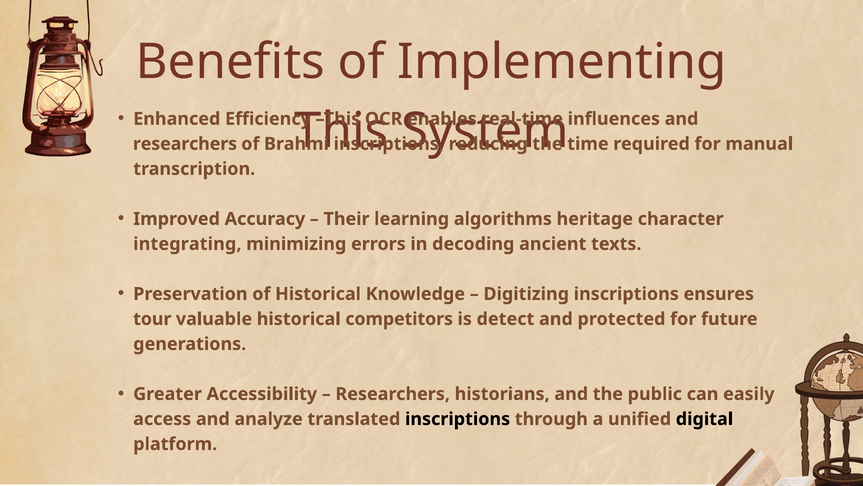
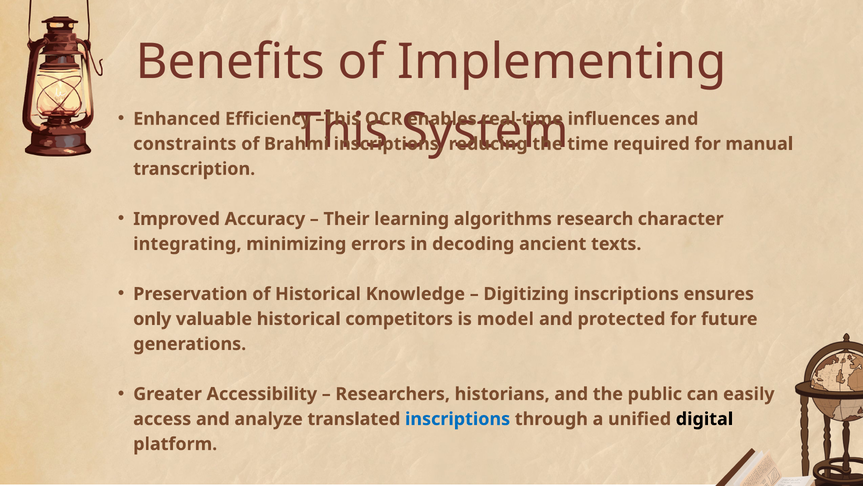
researchers: researchers -> constraints (185, 144)
heritage: heritage -> research (595, 219)
tour: tour -> only (152, 319)
detect: detect -> model (505, 319)
inscriptions colour: black -> blue (458, 419)
